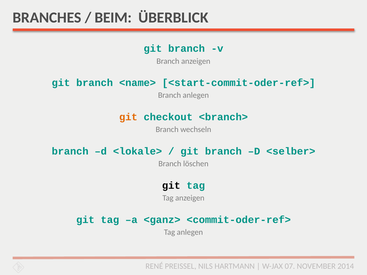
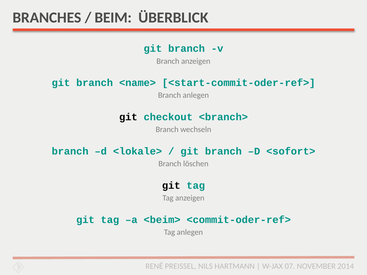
git colour: orange -> black (128, 117)
<selber>: <selber> -> <sofort> (291, 151)
<ganz>: <ganz> -> <beim> (162, 220)
